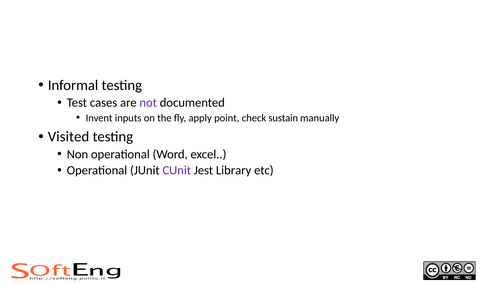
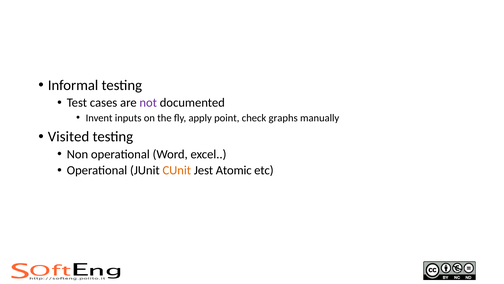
sustain: sustain -> graphs (283, 118)
CUnit colour: purple -> orange (177, 170)
Library: Library -> Atomic (234, 170)
